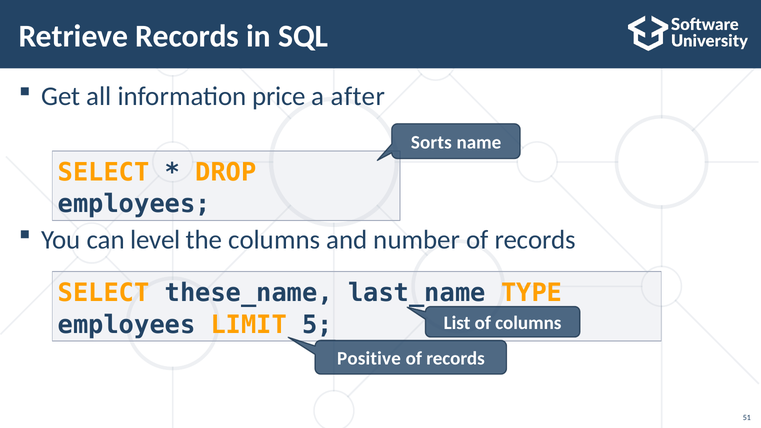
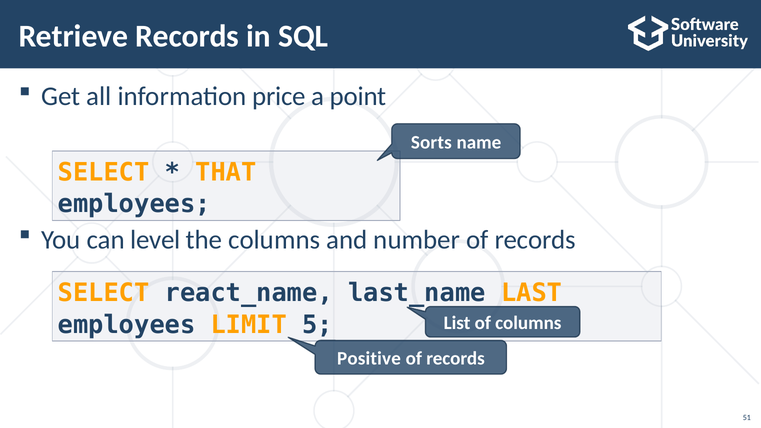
after: after -> point (358, 97)
DROP: DROP -> THAT (226, 172)
these_name: these_name -> react_name (249, 293)
TYPE: TYPE -> LAST (532, 293)
